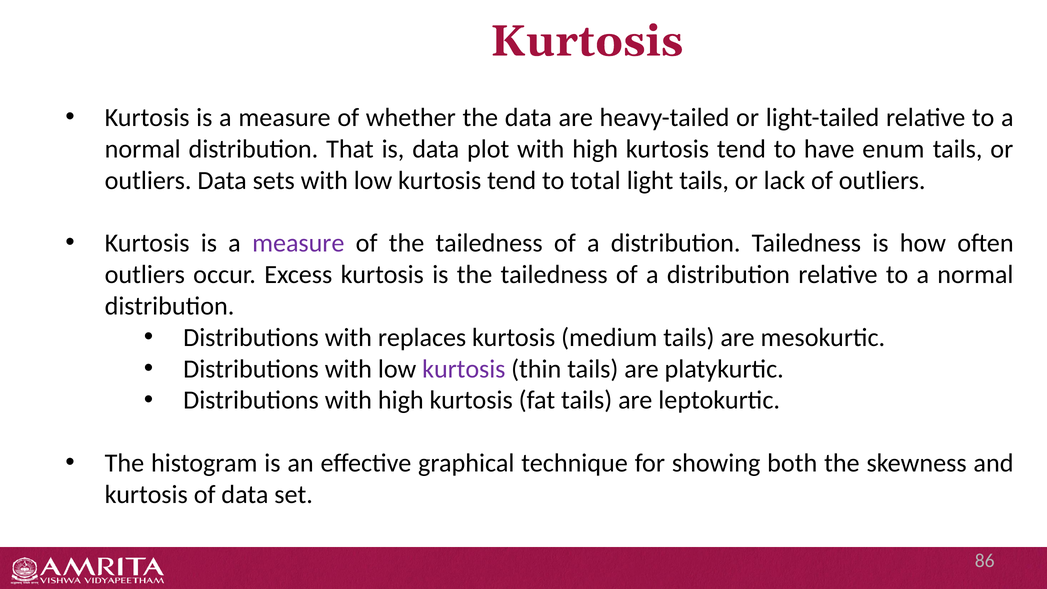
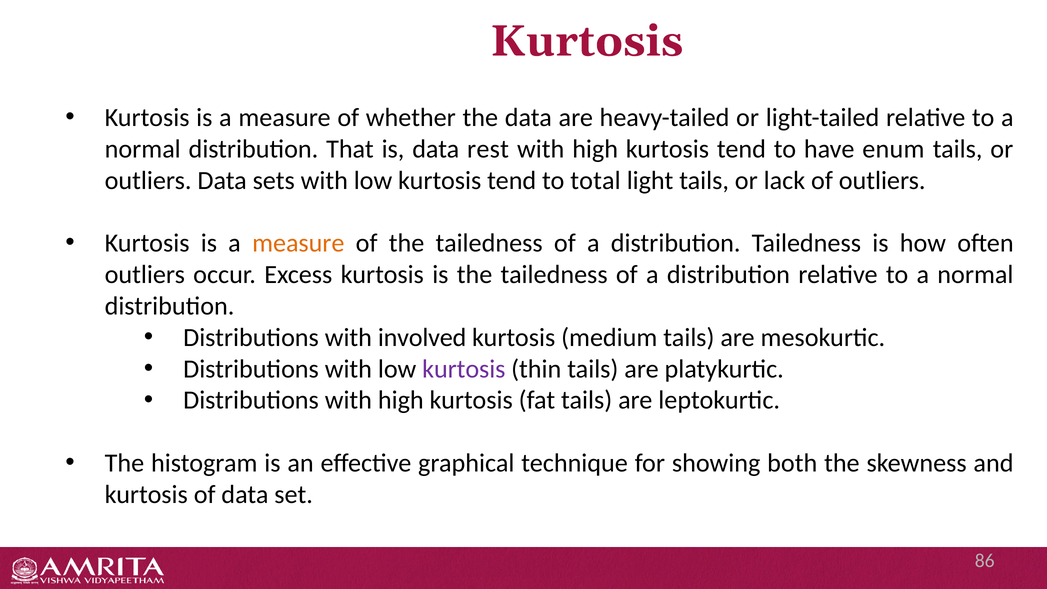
plot: plot -> rest (488, 149)
measure colour: purple -> orange (298, 243)
replaces: replaces -> involved (422, 337)
